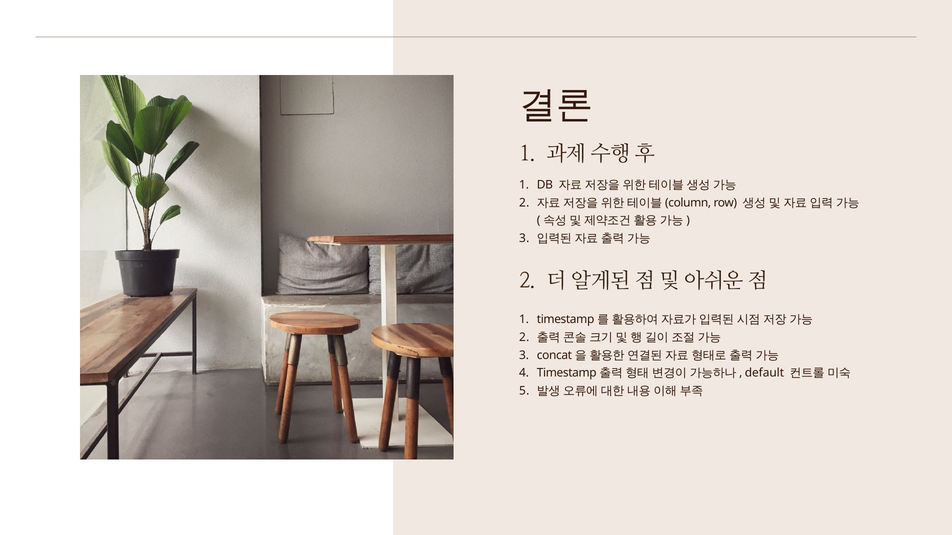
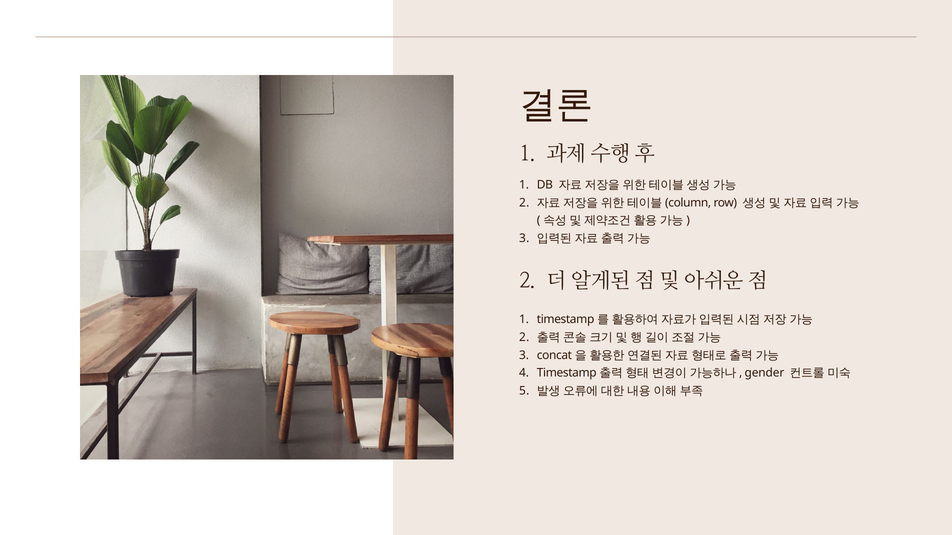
default: default -> gender (764, 373)
